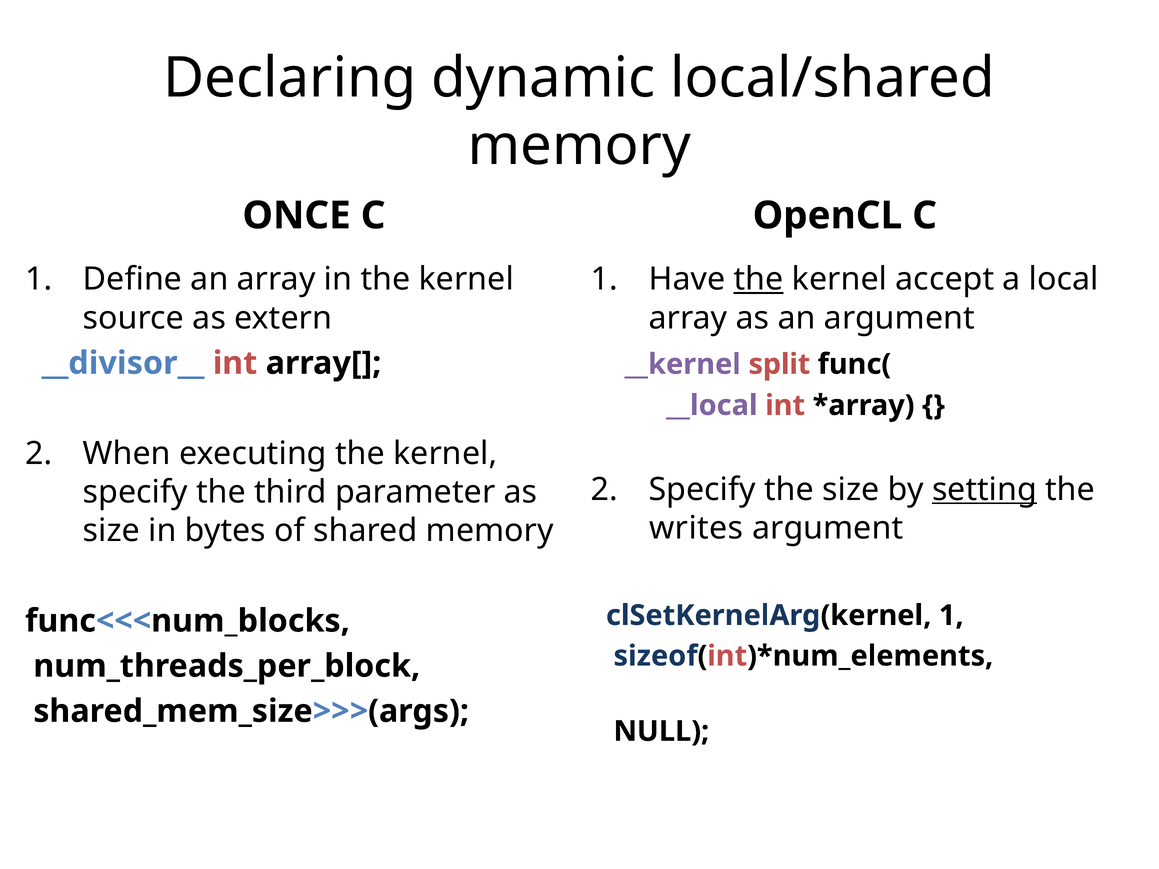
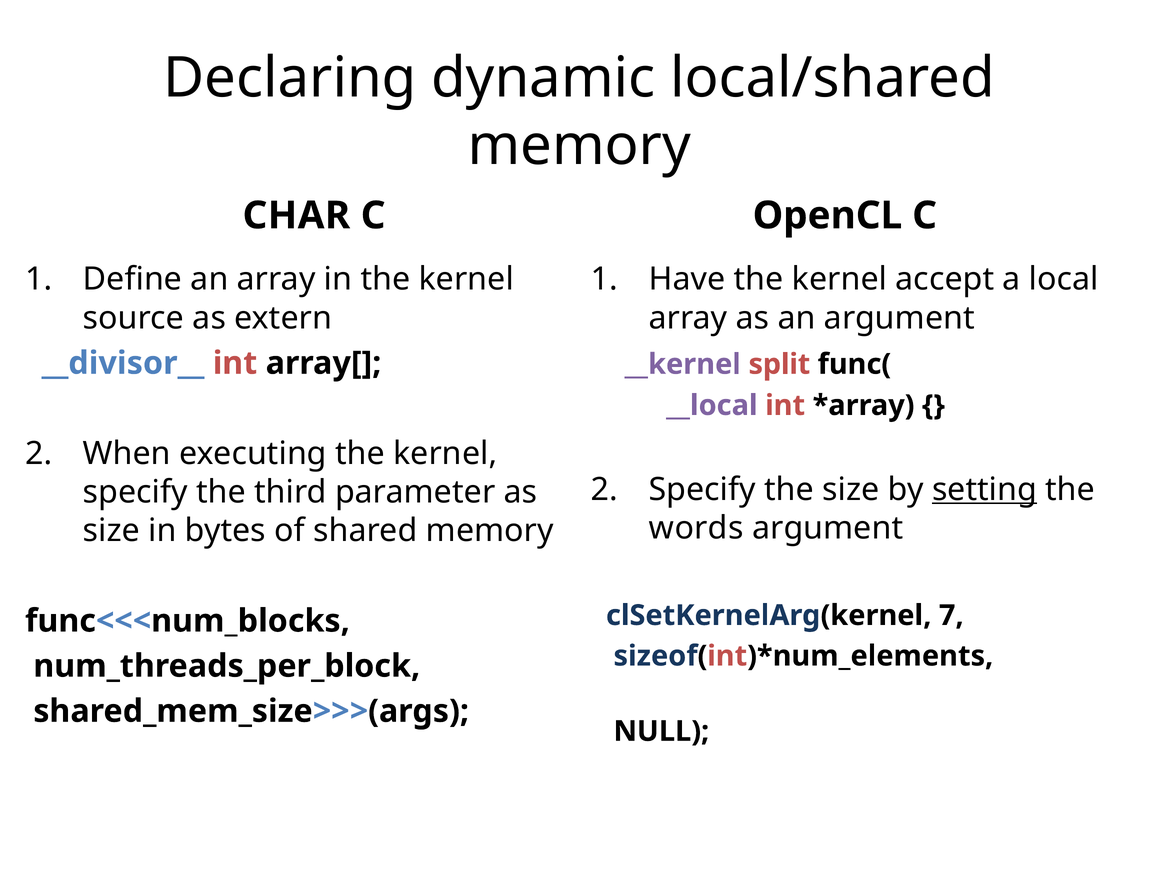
ONCE: ONCE -> CHAR (296, 216)
the underline: present -> none (759, 279)
writes: writes -> words (696, 528)
clSetKernelArg(kernel 1: 1 -> 7 (951, 616)
